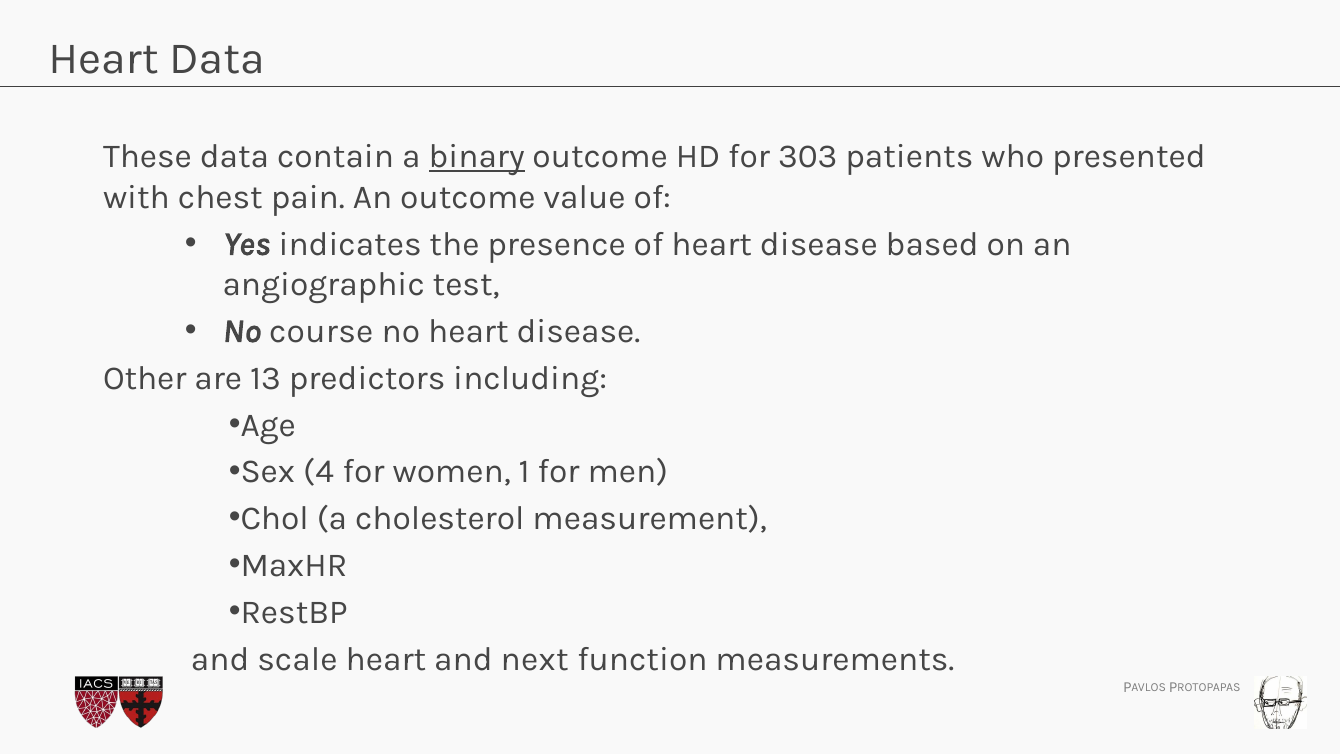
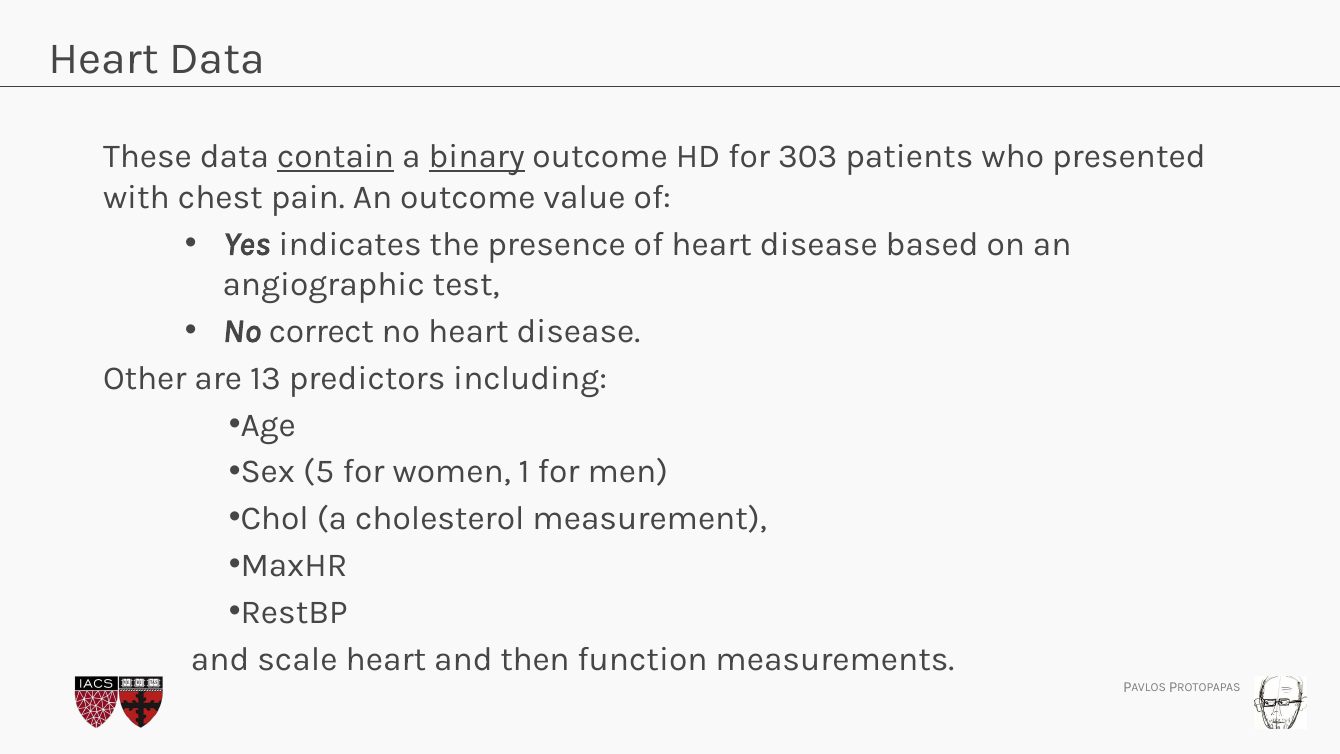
contain underline: none -> present (336, 157)
course: course -> correct (322, 331)
4: 4 -> 5 (319, 472)
next: next -> then (535, 659)
